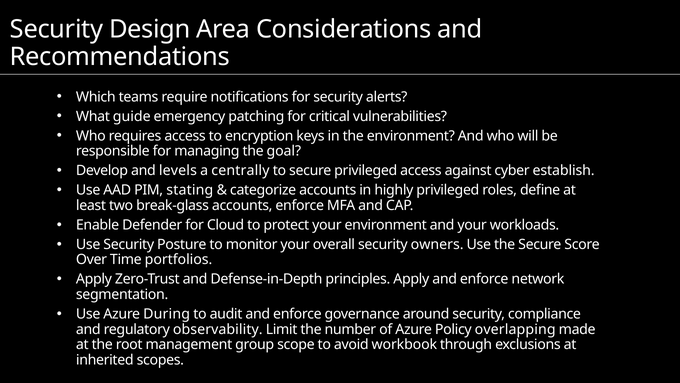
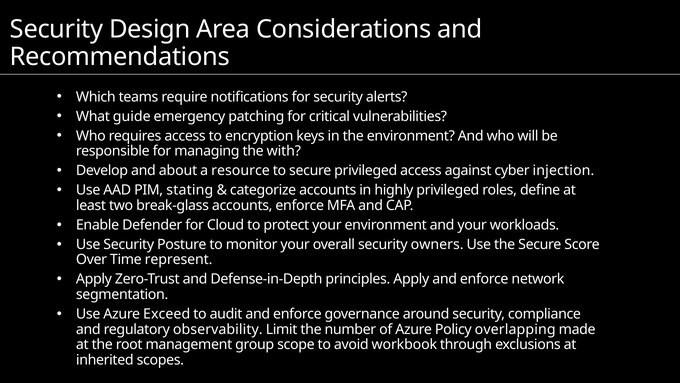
goal: goal -> with (284, 151)
levels: levels -> about (178, 170)
centrally: centrally -> resource (240, 170)
establish: establish -> injection (563, 170)
portfolios: portfolios -> represent (179, 259)
During: During -> Exceed (167, 314)
